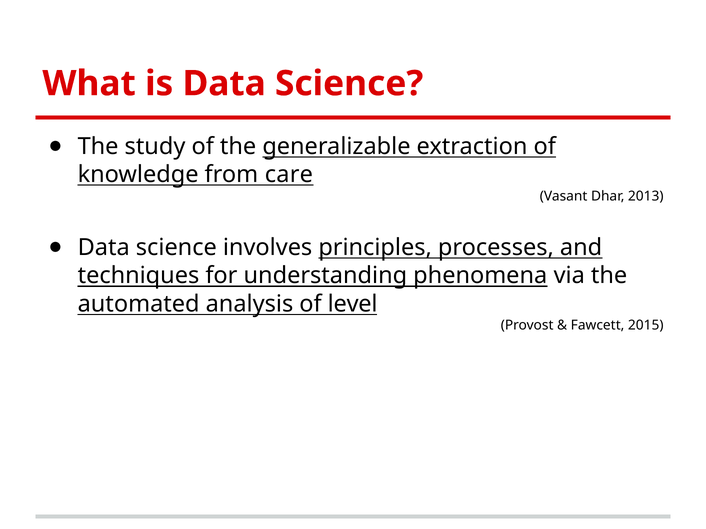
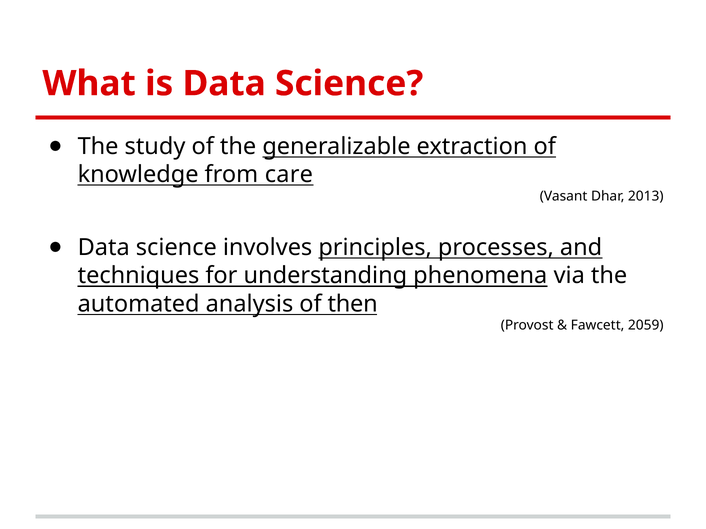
level: level -> then (353, 304)
2015: 2015 -> 2059 (646, 326)
